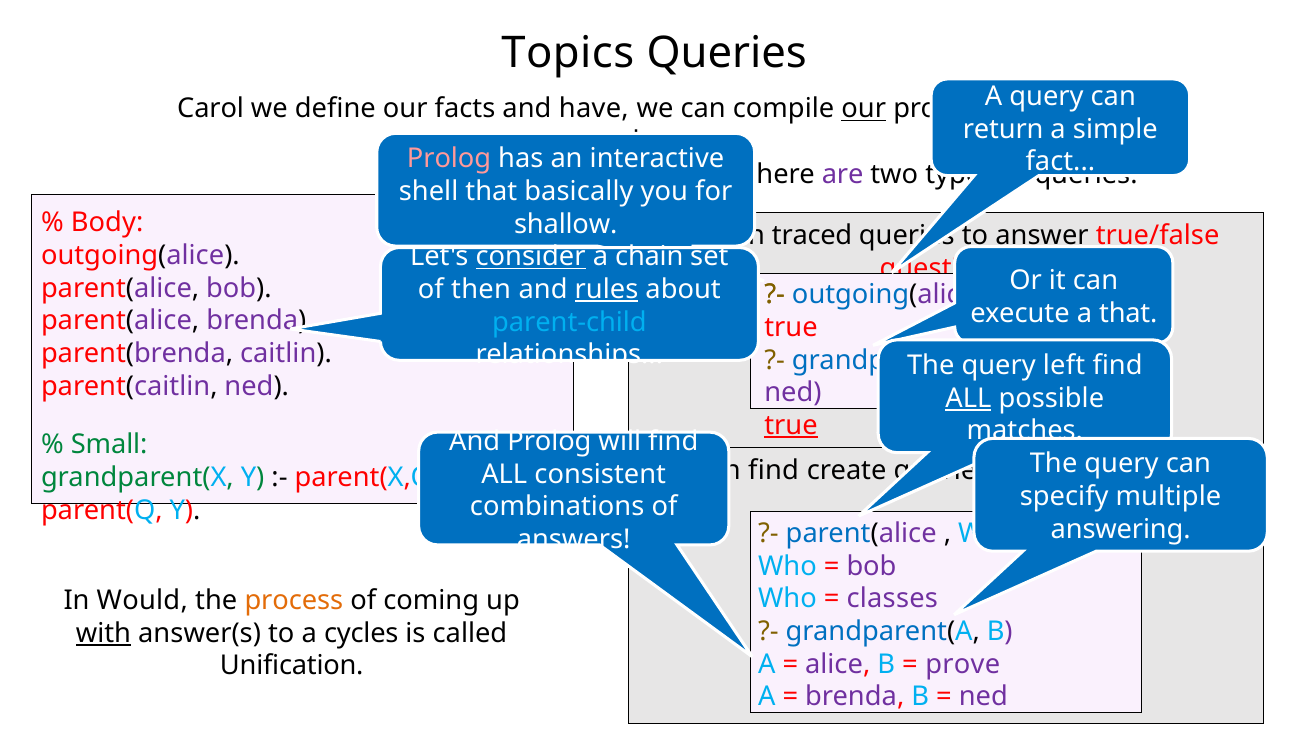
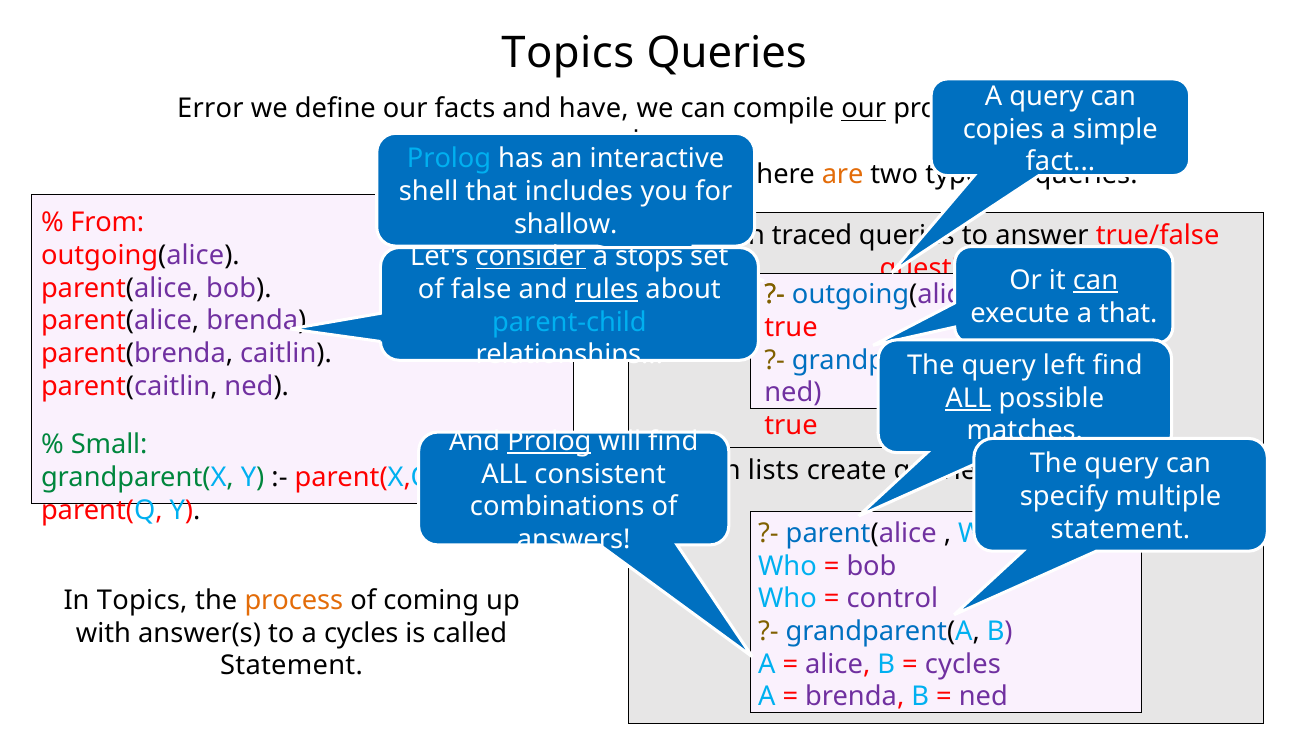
Carol: Carol -> Error (210, 109)
return: return -> copies (1003, 129)
Prolog colour: pink -> light blue (449, 159)
are colour: purple -> orange (843, 174)
basically: basically -> includes (579, 192)
Body: Body -> From (107, 223)
chain: chain -> stops (649, 257)
can underline: none -> present (1096, 280)
then: then -> false (481, 289)
true underline: present -> none (791, 425)
Prolog underline: none -> present (549, 441)
find: find -> lists (774, 471)
answering: answering -> statement (1120, 529)
classes: classes -> control (892, 599)
In Would: Would -> Topics (142, 600)
with underline: present -> none (104, 633)
prove: prove -> cycles (963, 664)
Unification: Unification -> Statement (292, 666)
